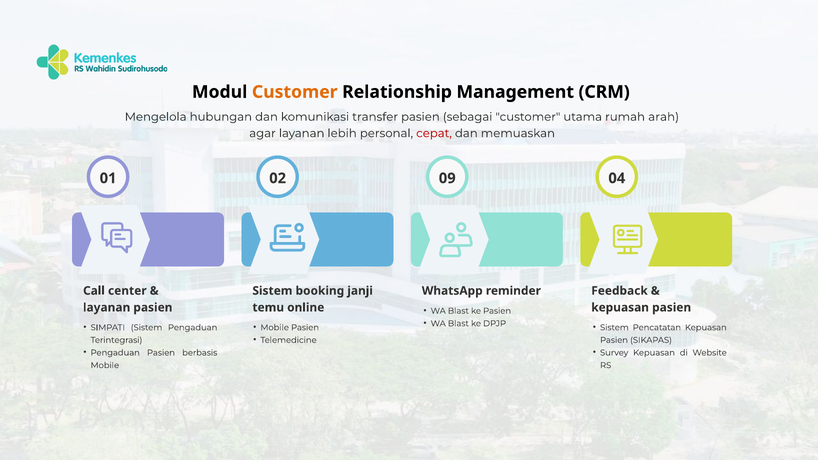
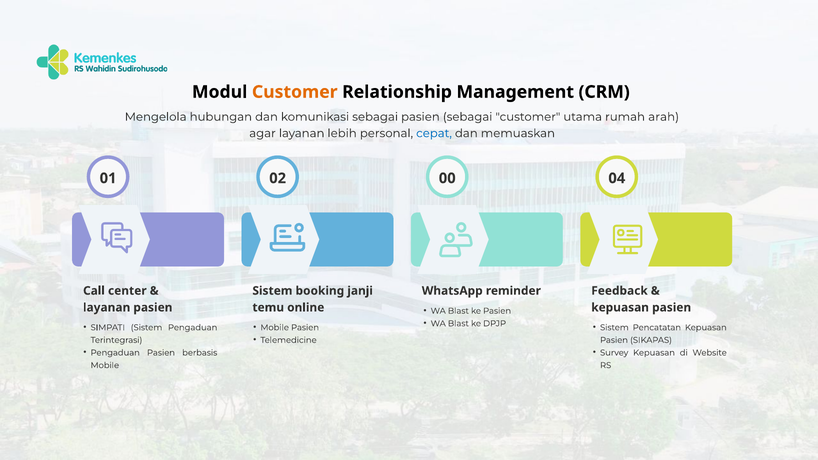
komunikasi transfer: transfer -> sebagai (375, 117)
cepat colour: red -> blue (434, 133)
09: 09 -> 00 (447, 178)
